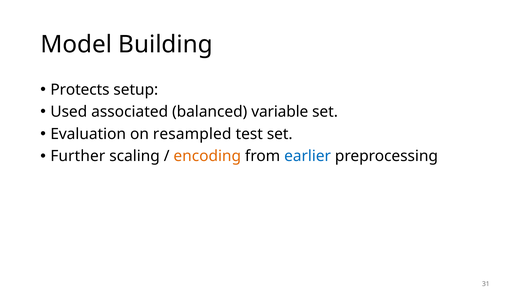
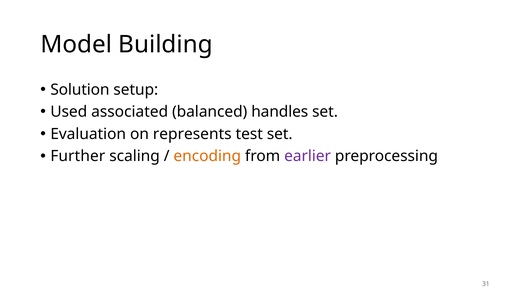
Protects: Protects -> Solution (80, 90)
variable: variable -> handles (280, 112)
resampled: resampled -> represents (192, 134)
earlier colour: blue -> purple (308, 156)
